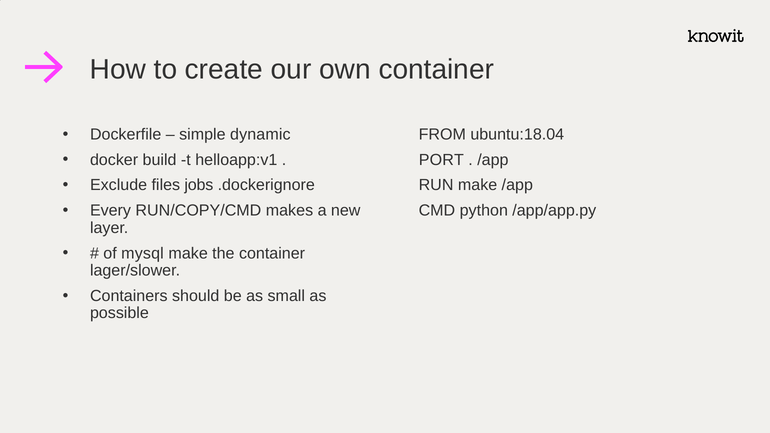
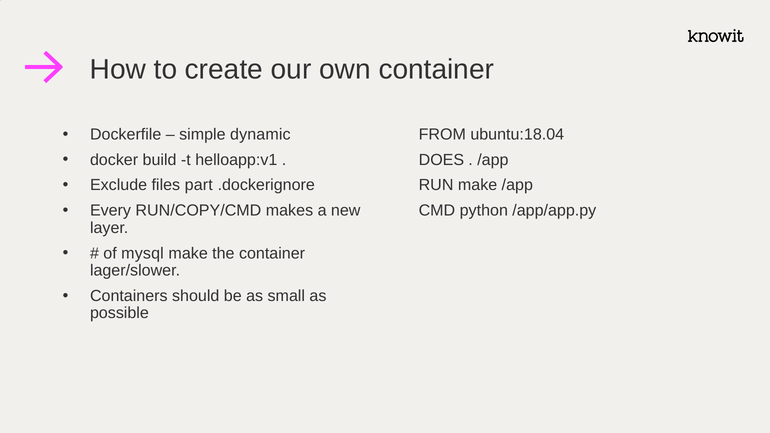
PORT: PORT -> DOES (441, 160)
jobs: jobs -> part (199, 185)
